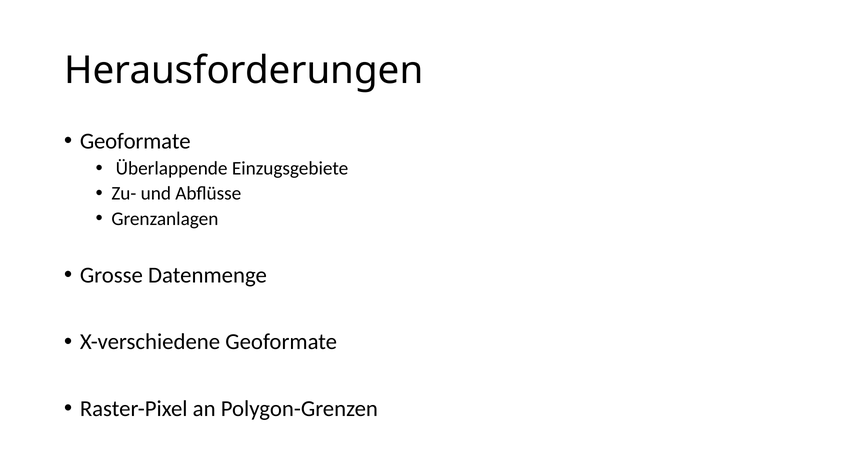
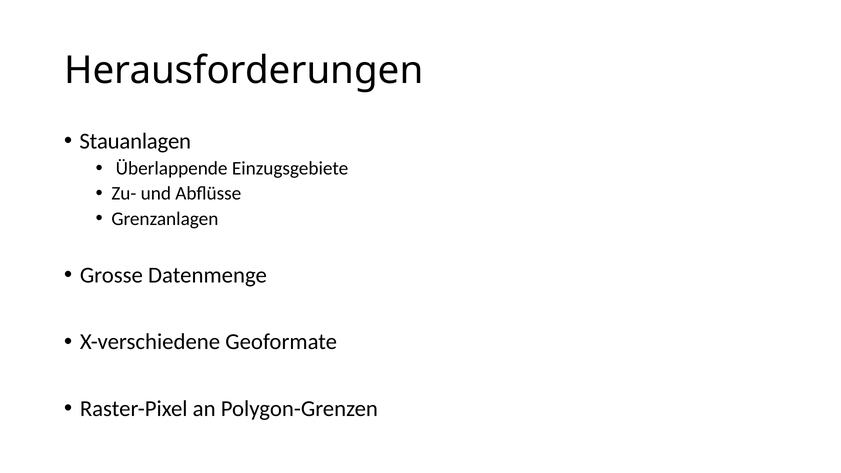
Geoformate: Geoformate -> Stauanlagen (135, 141)
